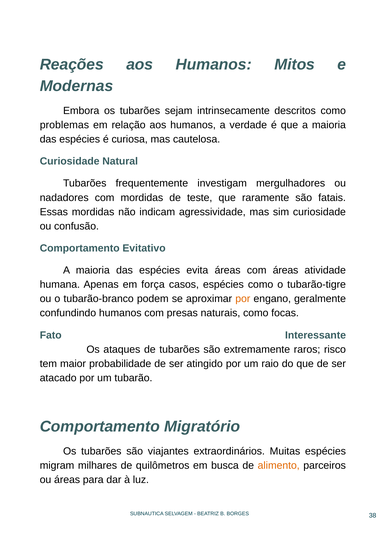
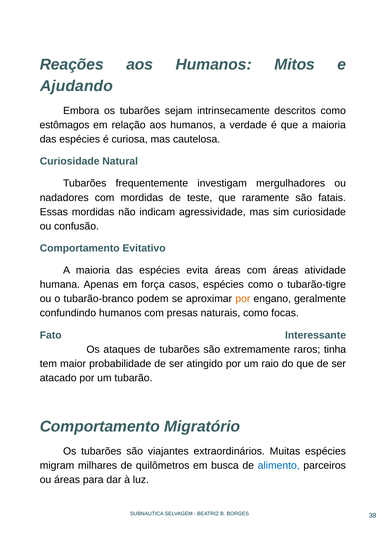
Modernas: Modernas -> Ajudando (76, 86)
problemas: problemas -> estômagos (65, 125)
risco: risco -> tinha (335, 350)
alimento colour: orange -> blue (279, 466)
